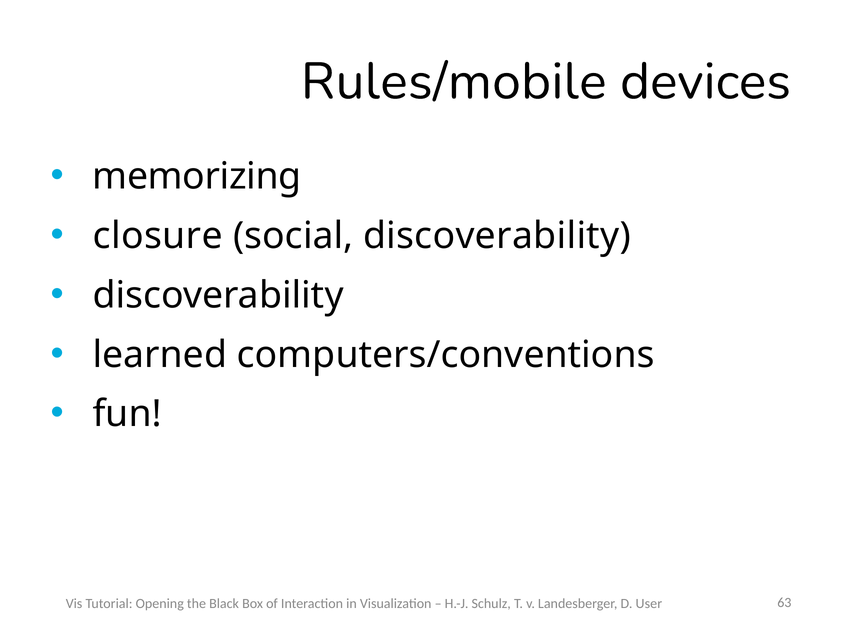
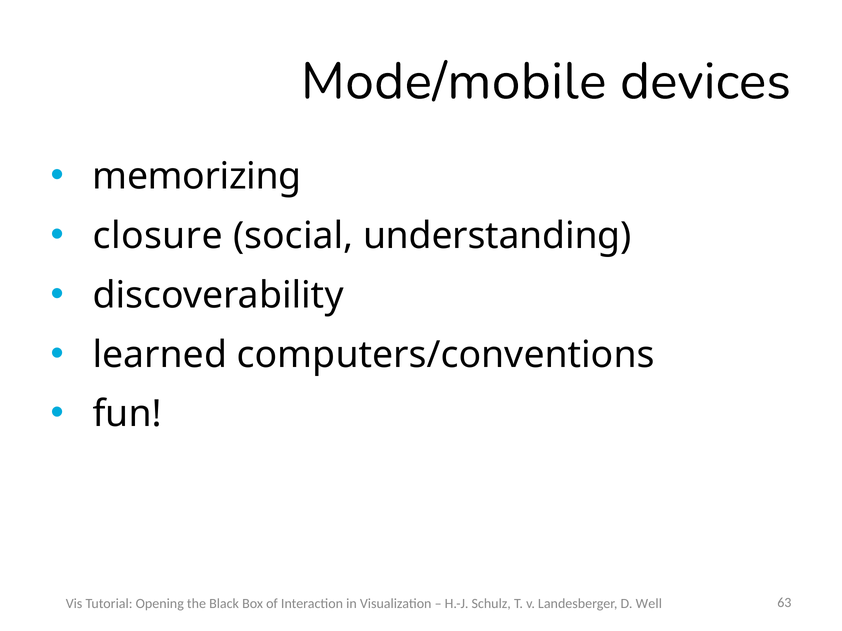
Rules/mobile: Rules/mobile -> Mode/mobile (454, 82)
social discoverability: discoverability -> understanding (497, 236)
User: User -> Well (649, 604)
